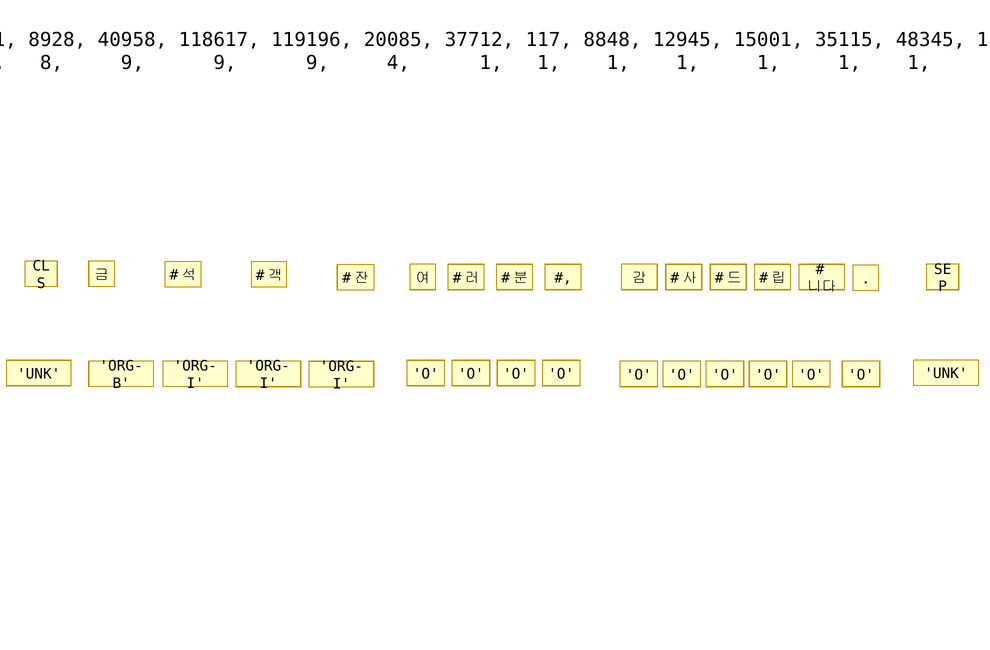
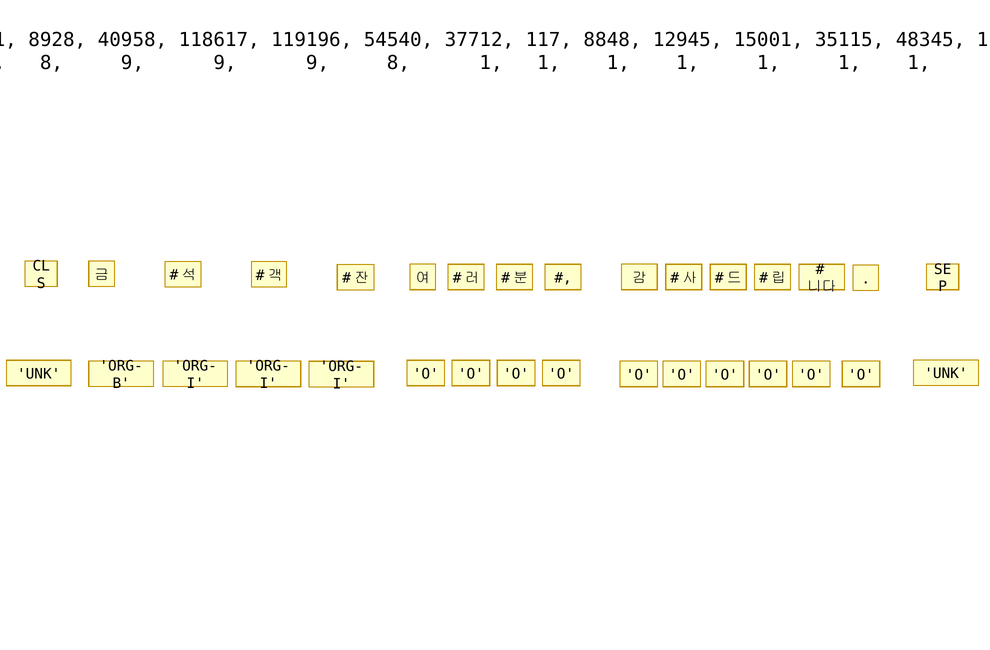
20085: 20085 -> 54540 (398, 40)
9 4: 4 -> 8 (398, 63)
